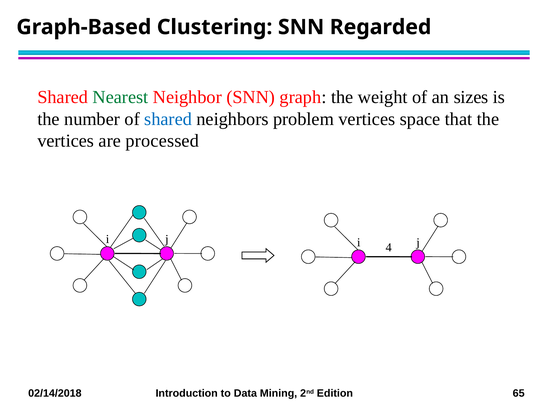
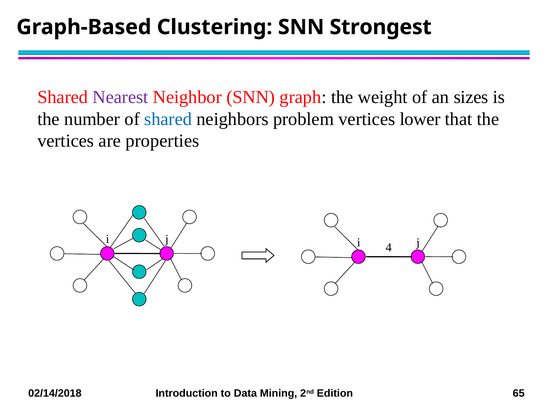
Regarded: Regarded -> Strongest (381, 27)
Nearest colour: green -> purple (120, 97)
space: space -> lower (420, 119)
processed: processed -> properties (162, 141)
